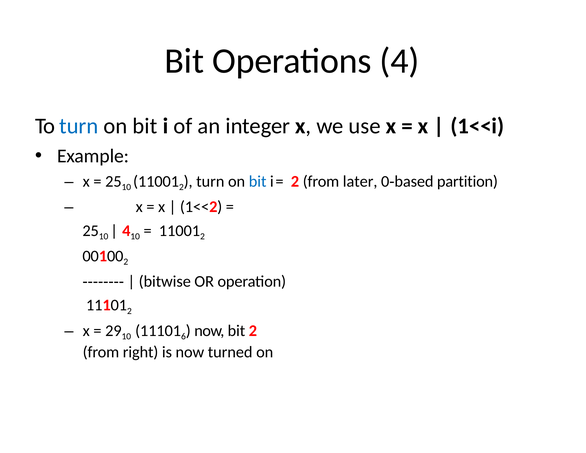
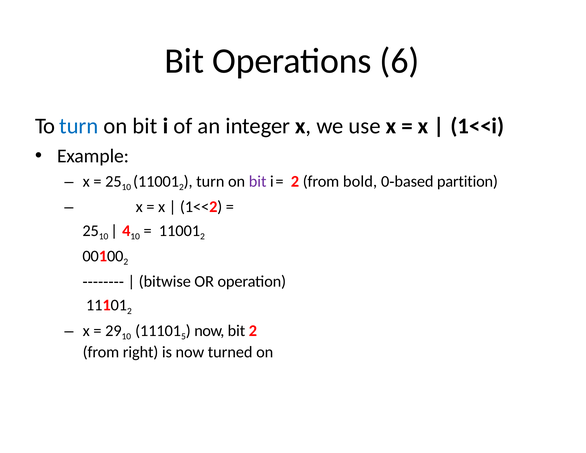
Operations 4: 4 -> 6 (399, 61)
bit colour: blue -> purple (258, 181)
later: later -> bold (360, 181)
6: 6 -> 5 (183, 336)
